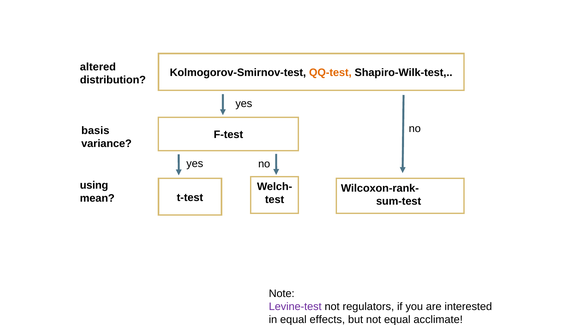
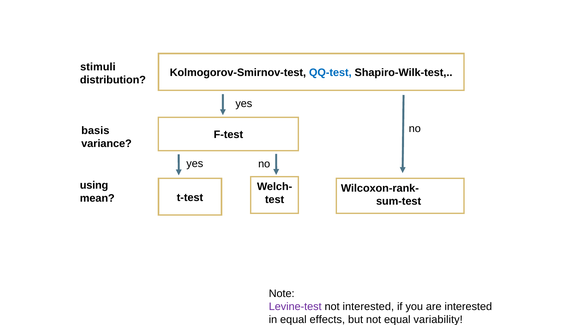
altered: altered -> stimuli (98, 67)
QQ-test colour: orange -> blue (330, 73)
not regulators: regulators -> interested (368, 306)
acclimate: acclimate -> variability (438, 319)
